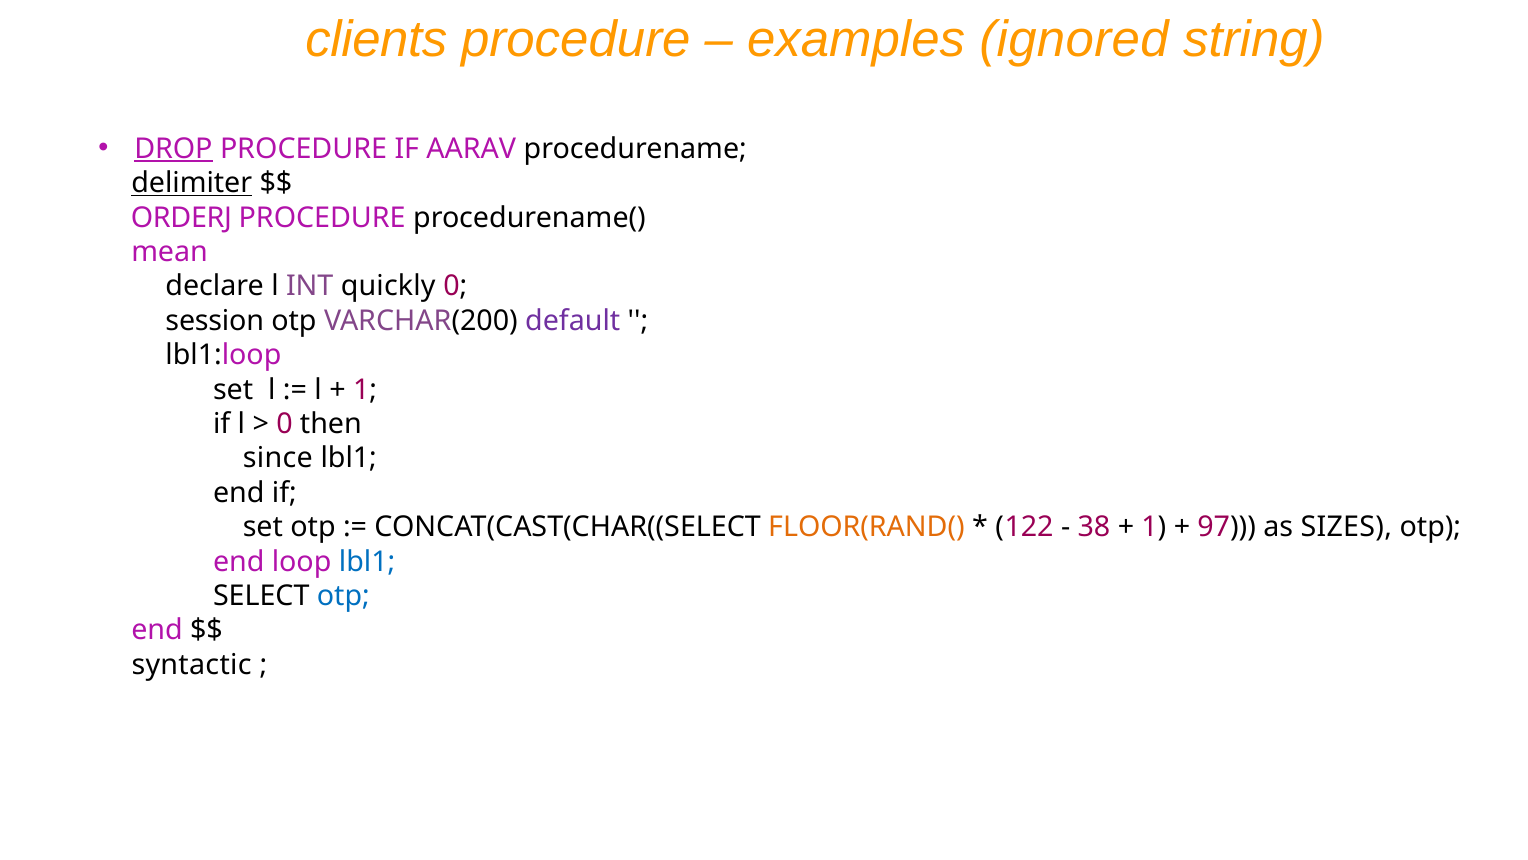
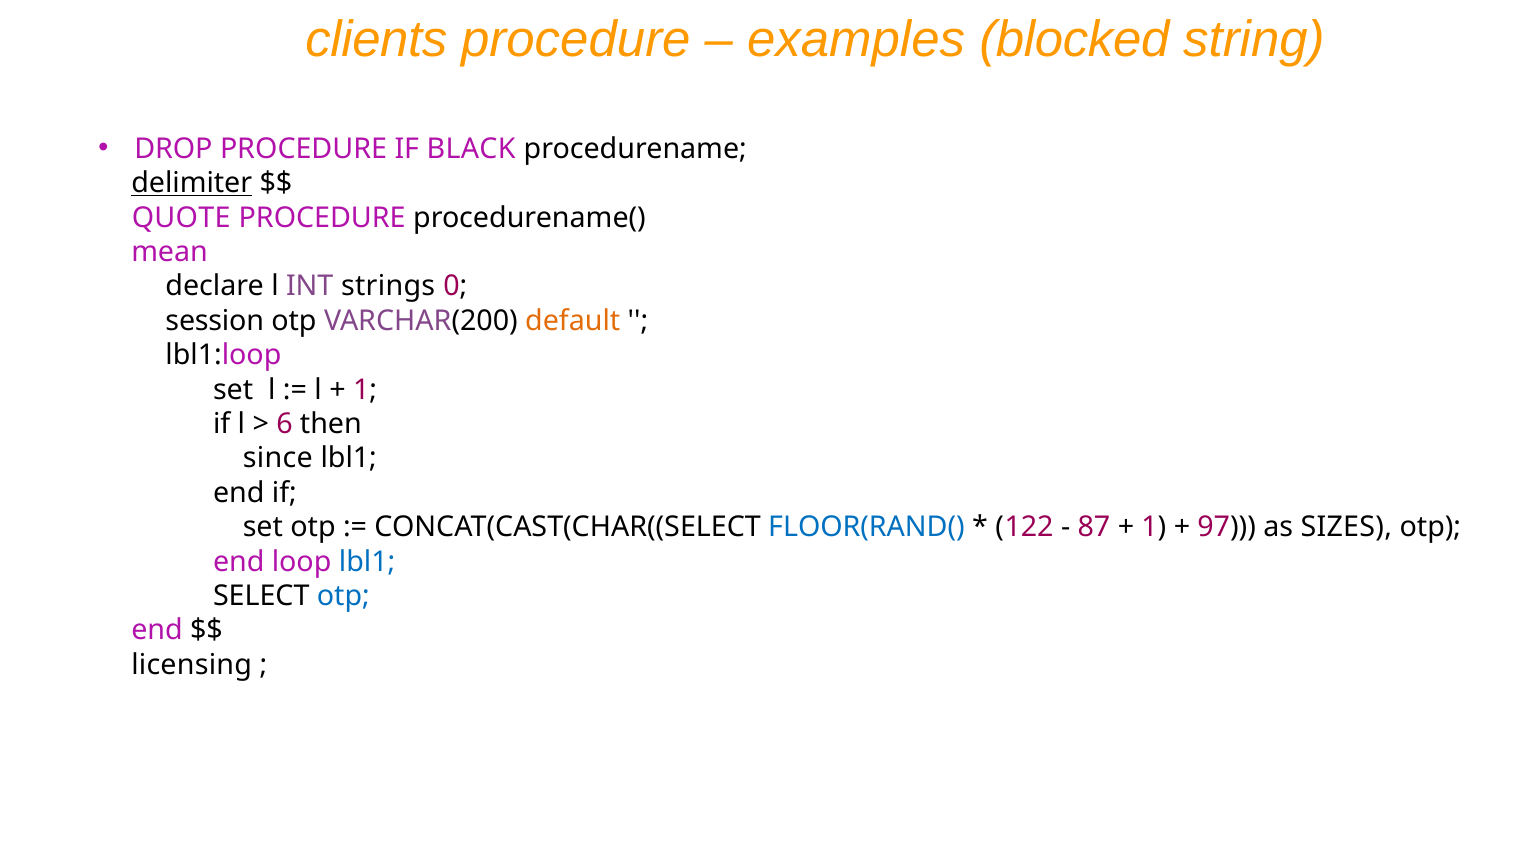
ignored: ignored -> blocked (1074, 40)
DROP underline: present -> none (173, 149)
AARAV: AARAV -> BLACK (471, 149)
ORDERJ: ORDERJ -> QUOTE (181, 218)
quickly: quickly -> strings (388, 286)
default colour: purple -> orange (573, 321)
0: 0 -> 6 (284, 424)
FLOOR(RAND( colour: orange -> blue (866, 527)
38: 38 -> 87 (1094, 527)
syntactic: syntactic -> licensing (192, 664)
